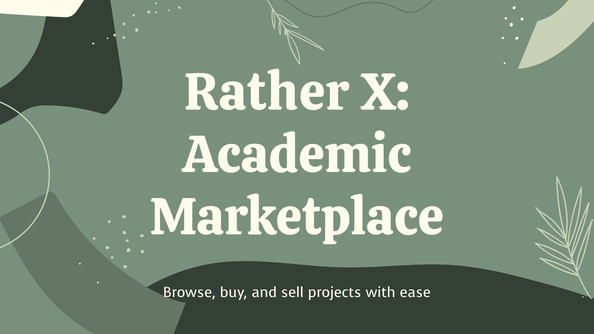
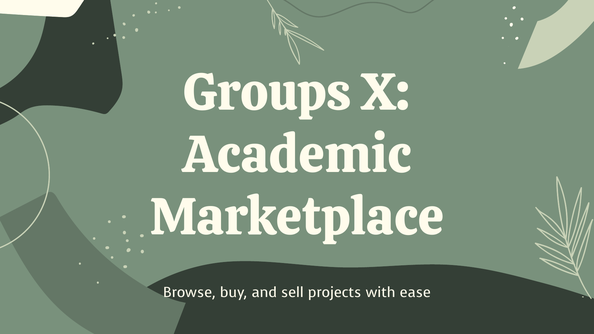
Rather: Rather -> Groups (267, 93)
